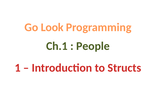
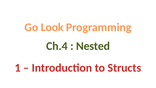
Ch.1: Ch.1 -> Ch.4 (57, 46)
People: People -> Nested (93, 46)
